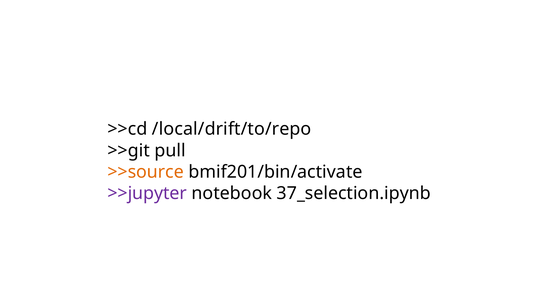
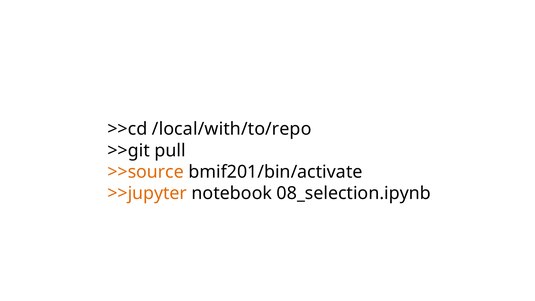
/local/drift/to/repo: /local/drift/to/repo -> /local/with/to/repo (232, 129)
>>jupyter colour: purple -> orange (147, 193)
37_selection.ipynb: 37_selection.ipynb -> 08_selection.ipynb (354, 193)
